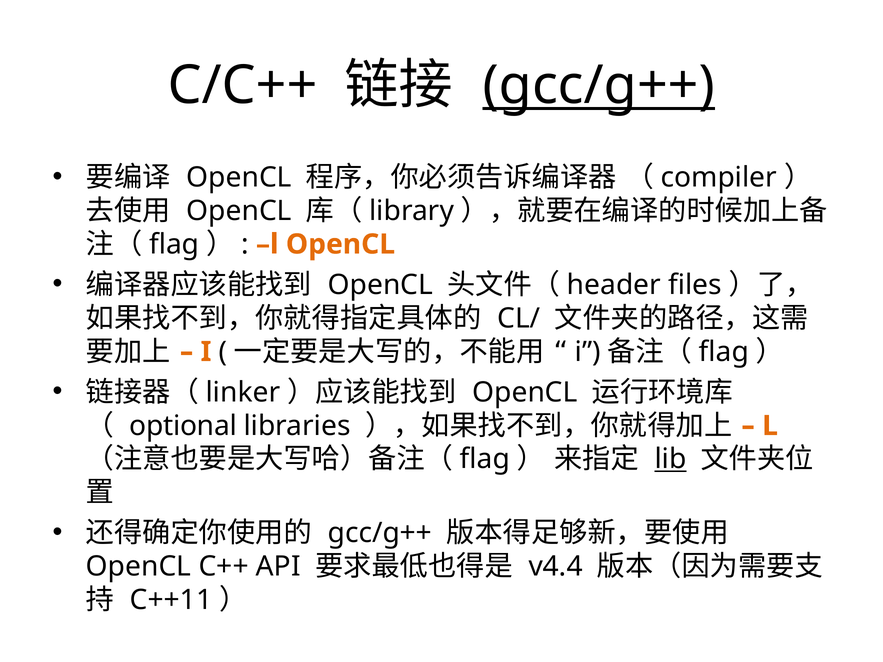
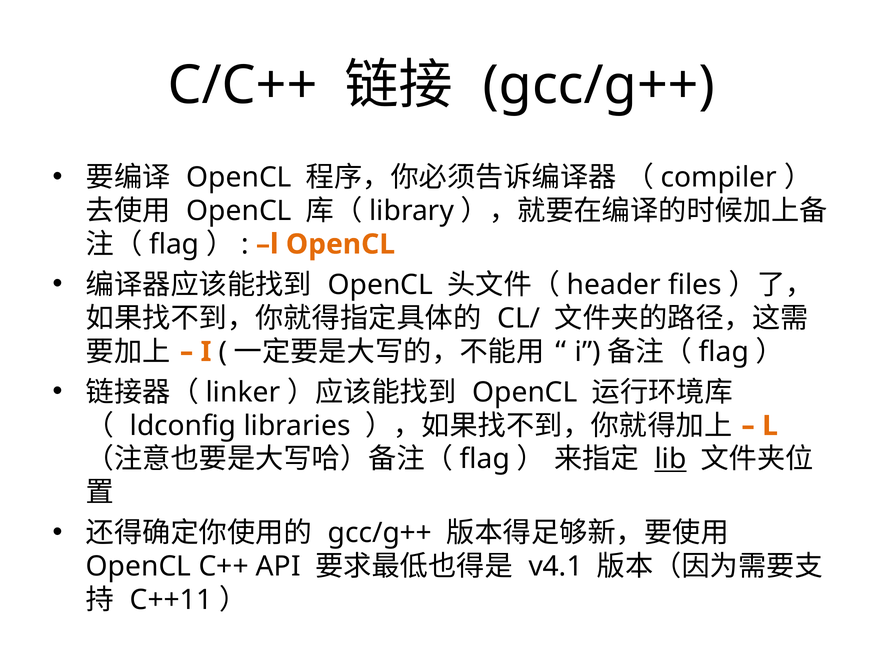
gcc/g++ underline: present -> none (599, 85)
optional: optional -> ldconfig (183, 426)
v4.4: v4.4 -> v4.1 (556, 567)
